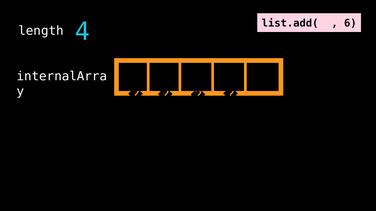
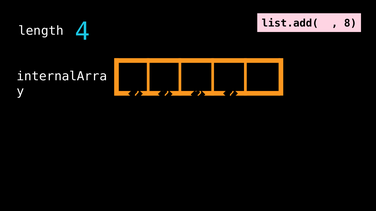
6: 6 -> 8 (350, 23)
